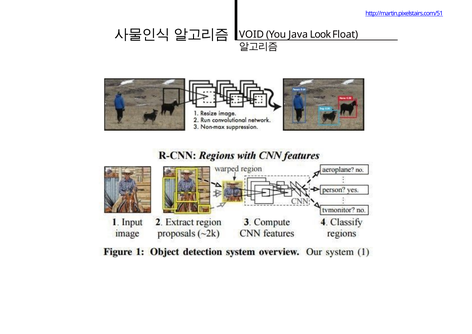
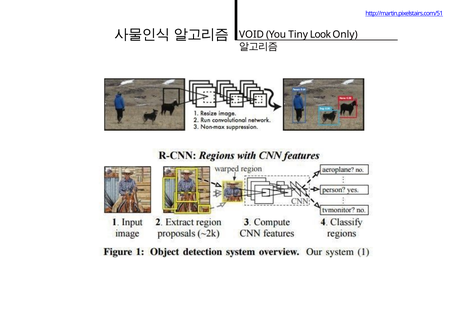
Java: Java -> Tiny (298, 34)
Float: Float -> Only (345, 34)
